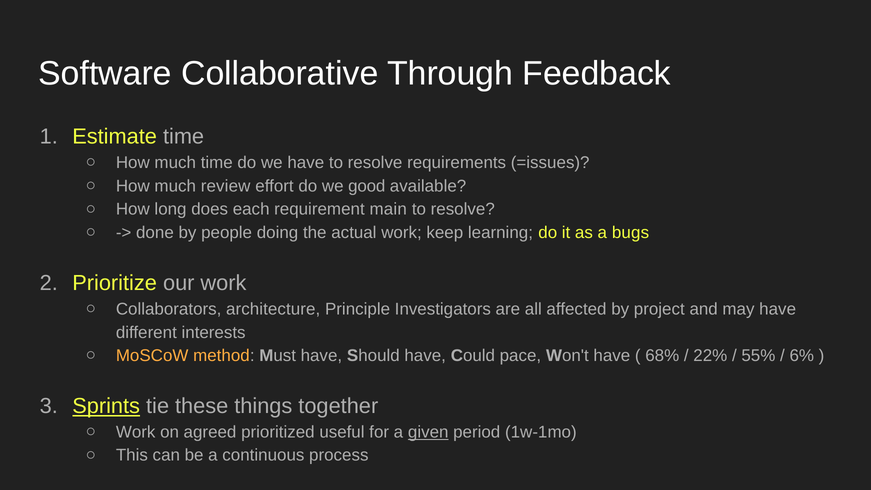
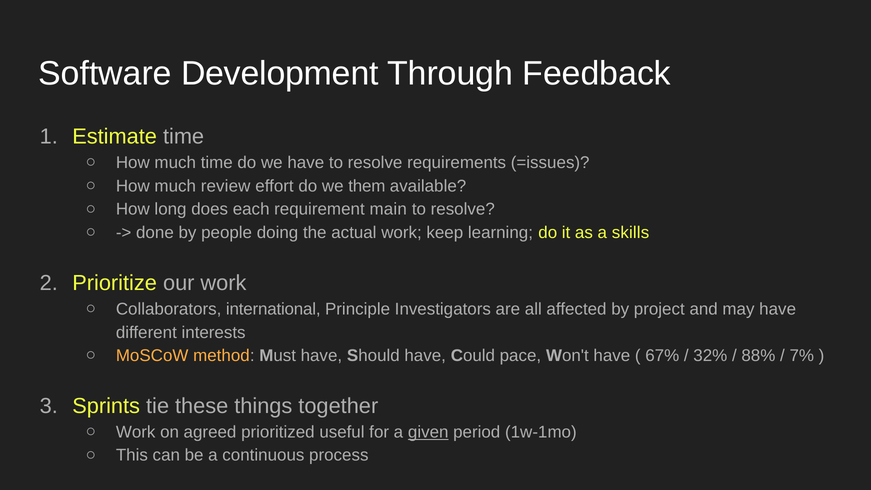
Collaborative: Collaborative -> Development (280, 74)
good: good -> them (367, 186)
bugs: bugs -> skills (631, 233)
architecture: architecture -> international (273, 309)
68%: 68% -> 67% (662, 356)
22%: 22% -> 32% (710, 356)
55%: 55% -> 88% (758, 356)
6%: 6% -> 7% (802, 356)
Sprints underline: present -> none (106, 406)
